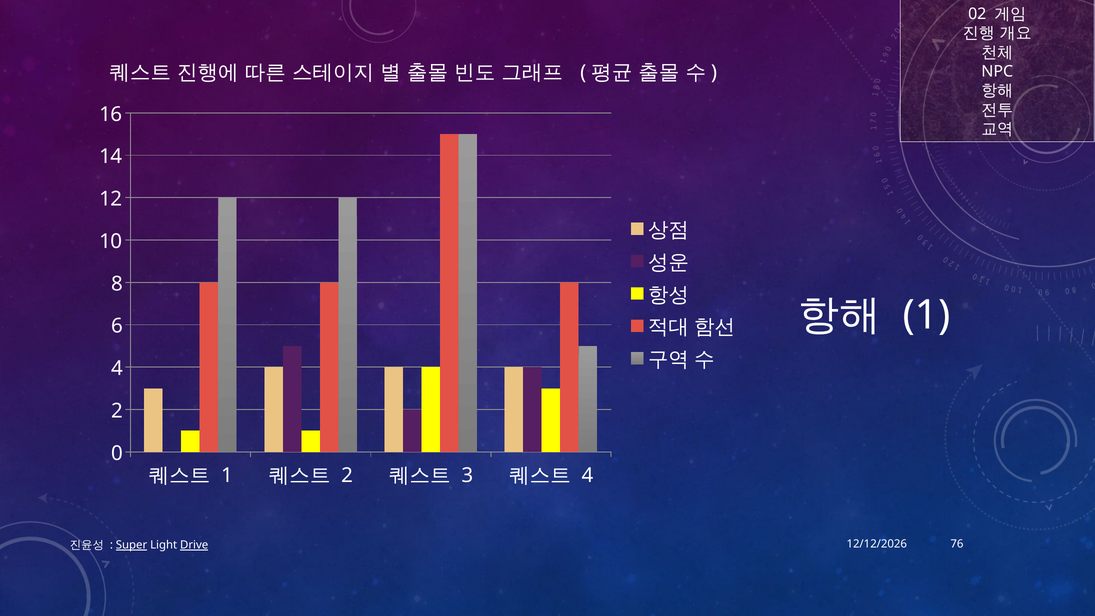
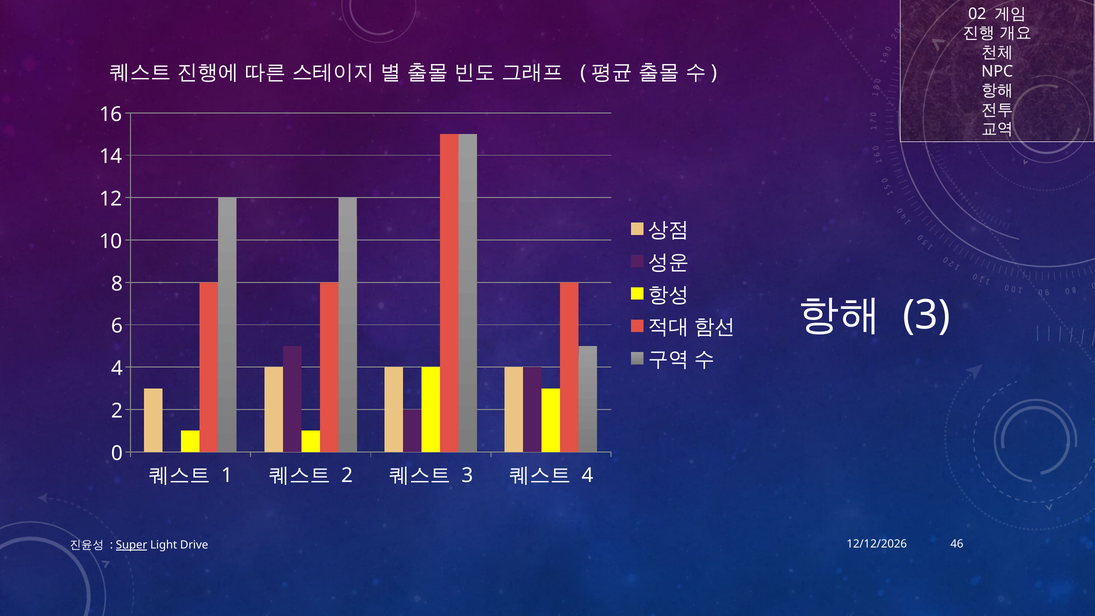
1: 1 -> 3 (927, 315)
Drive underline: present -> none (194, 545)
76: 76 -> 46 (957, 544)
